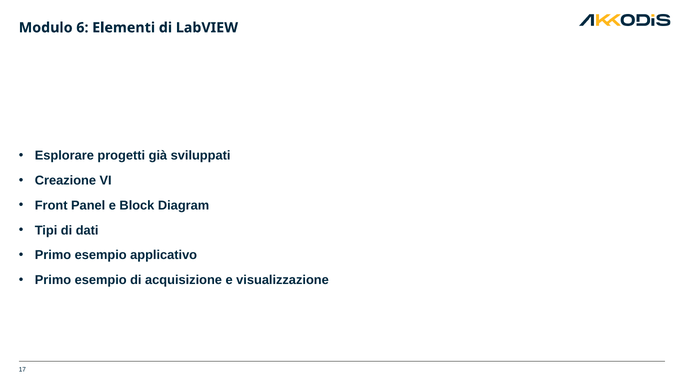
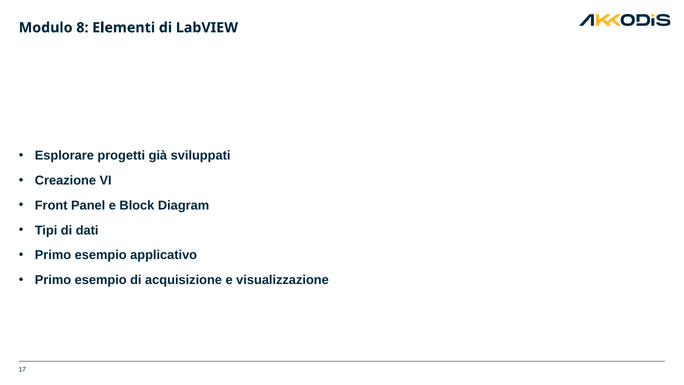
6: 6 -> 8 (82, 28)
